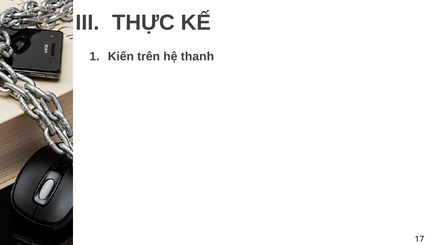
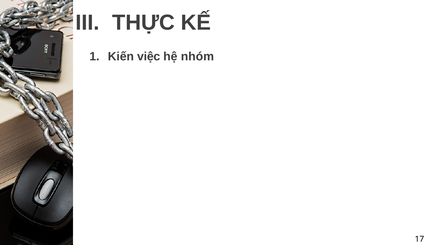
trên: trên -> việc (149, 56)
thanh: thanh -> nhóm (197, 56)
